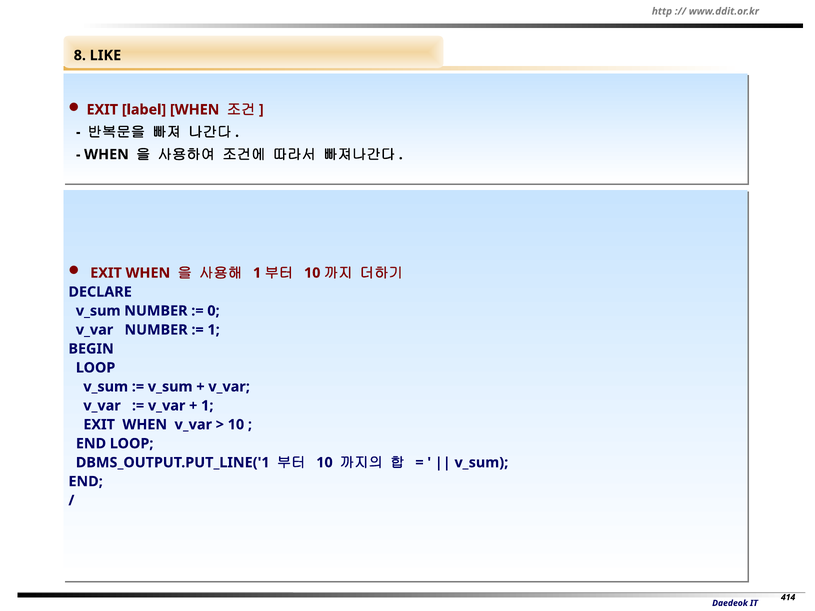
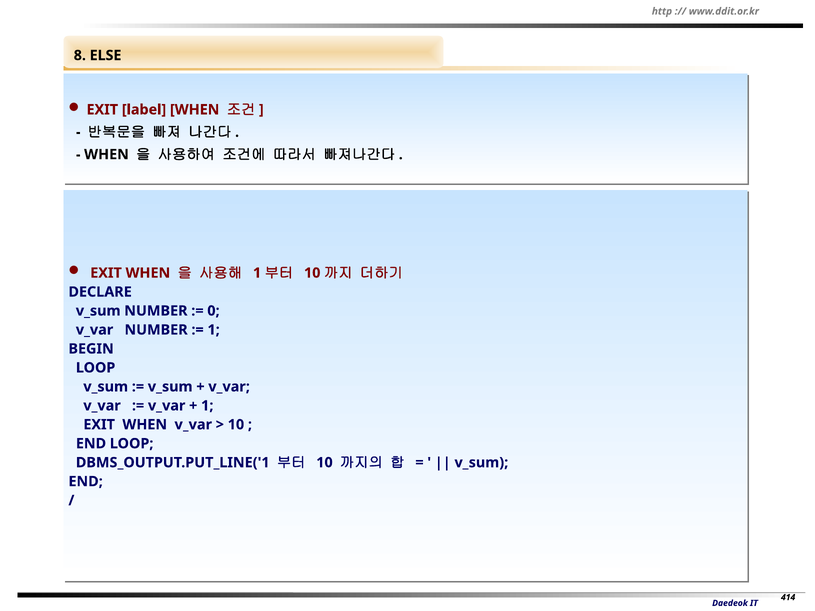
LIKE: LIKE -> ELSE (106, 55)
